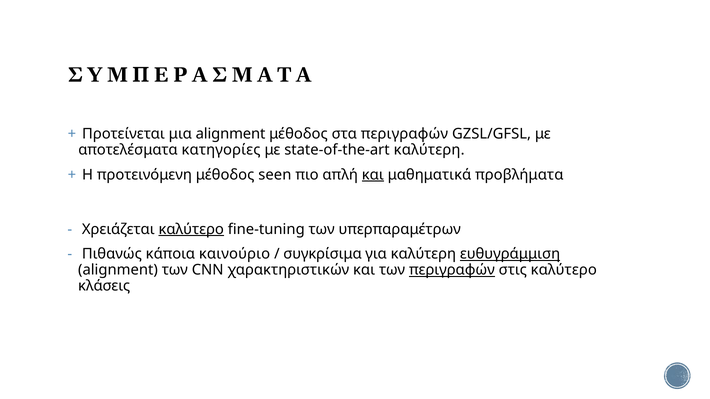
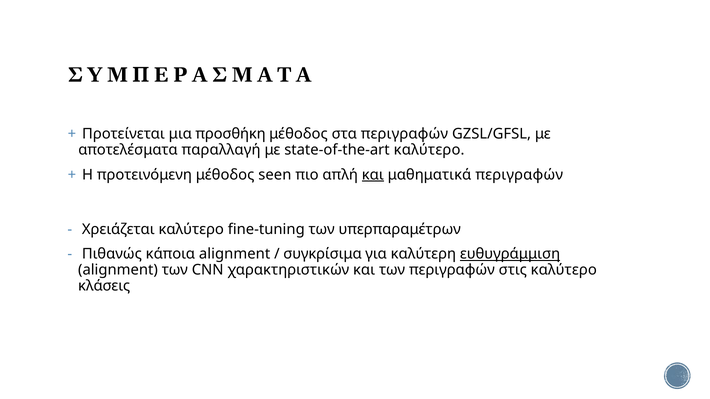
μια alignment: alignment -> προσθήκη (231, 134)
κατηγορίες: κατηγορίες -> παραλλαγή (221, 150)
state-of-the-art καλύτερη: καλύτερη -> καλύτερο (429, 150)
μαθηματικά προβλήματα: προβλήματα -> περιγραφών (519, 175)
καλύτερο underline: present -> none (191, 229)
κάποια καινούριο: καινούριο -> alignment (235, 254)
περιγραφών underline: present -> none (452, 270)
